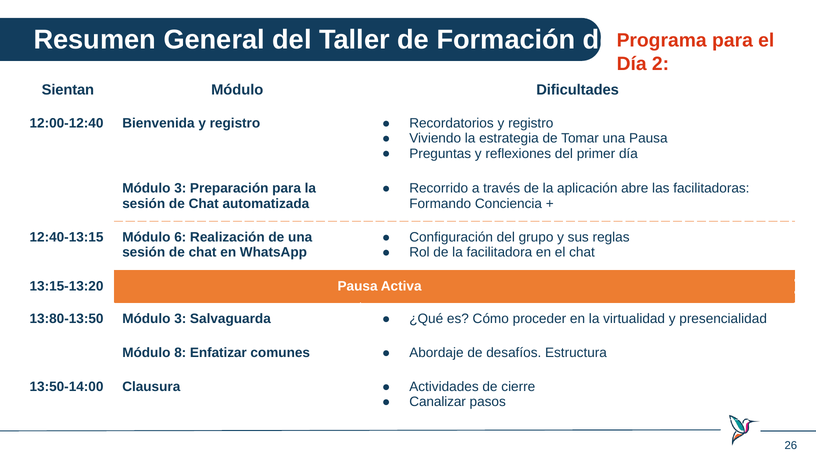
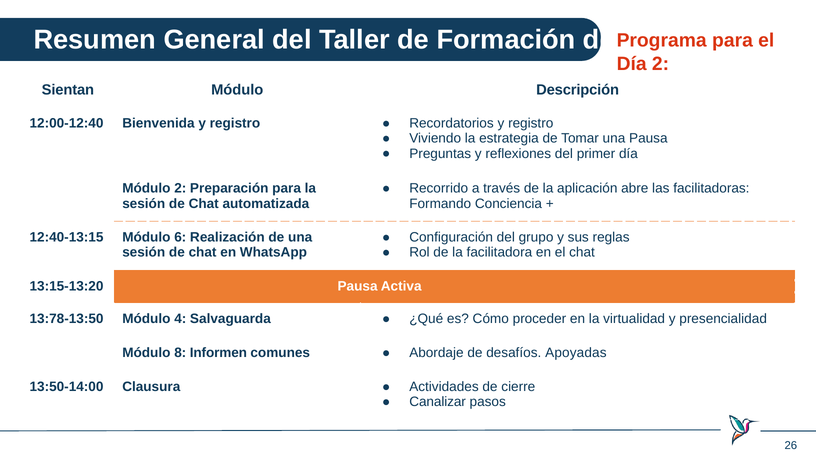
Dificultades: Dificultades -> Descripción (578, 90)
3: 3 -> 2 (180, 188)
13:80-13:50: 13:80-13:50 -> 13:78-13:50 (67, 319)
3: 3 -> 4 (180, 319)
Enfatizar: Enfatizar -> Informen (218, 353)
Estructura: Estructura -> Apoyadas (576, 353)
